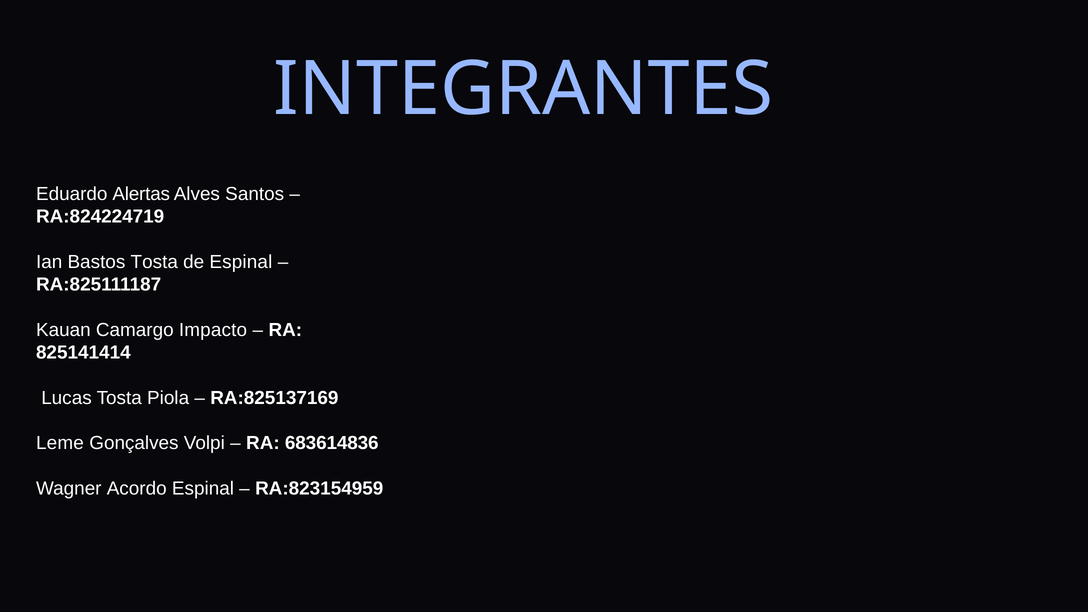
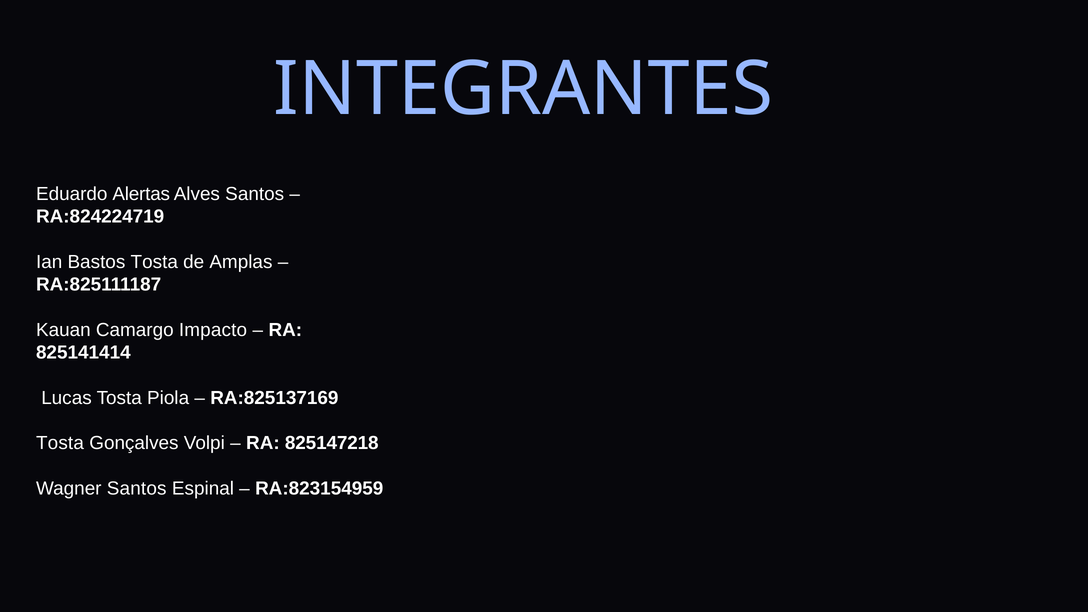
de Espinal: Espinal -> Amplas (241, 262)
Leme: Leme -> Tosta (60, 443)
683614836: 683614836 -> 825147218 (332, 443)
Wagner Acordo: Acordo -> Santos (137, 489)
